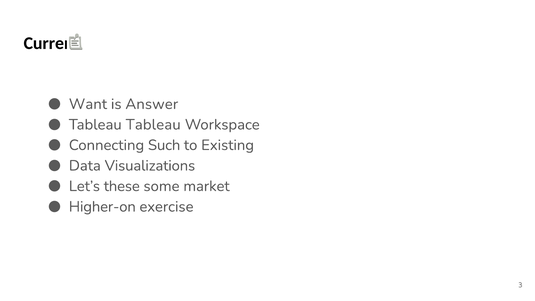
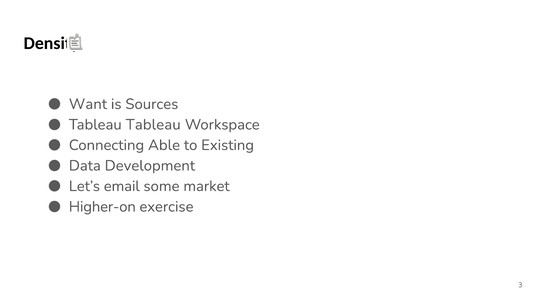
Current: Current -> Density (52, 43)
Answer: Answer -> Sources (152, 104)
Such: Such -> Able (164, 145)
Visualizations: Visualizations -> Development (150, 166)
these: these -> email (122, 186)
